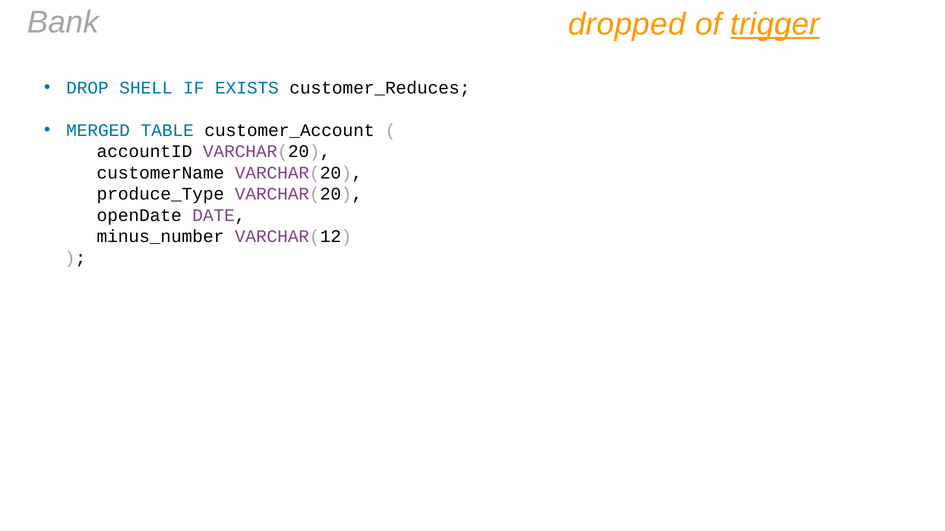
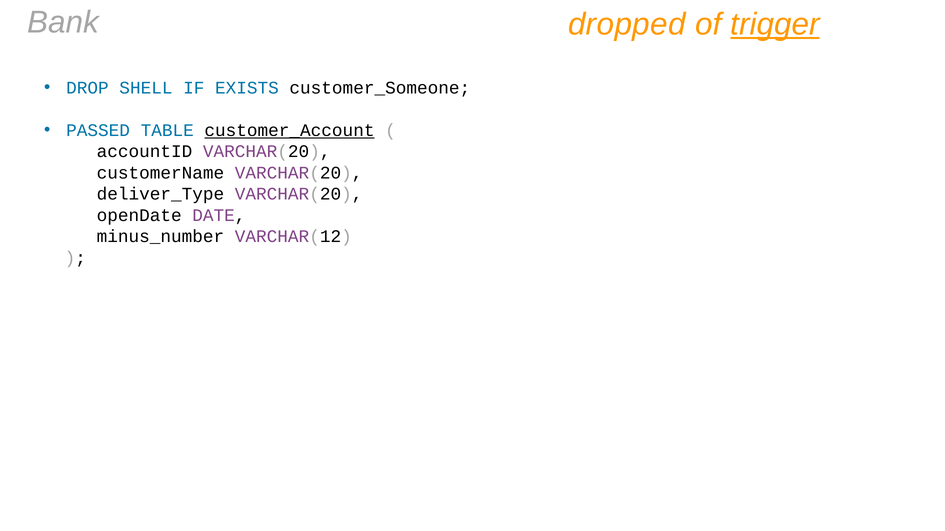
customer_Reduces: customer_Reduces -> customer_Someone (380, 88)
MERGED: MERGED -> PASSED (98, 130)
customer_Account underline: none -> present (289, 130)
produce_Type: produce_Type -> deliver_Type (160, 194)
